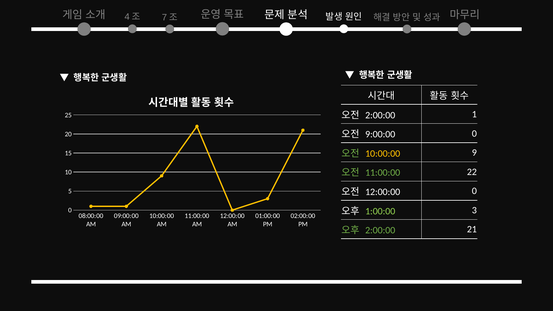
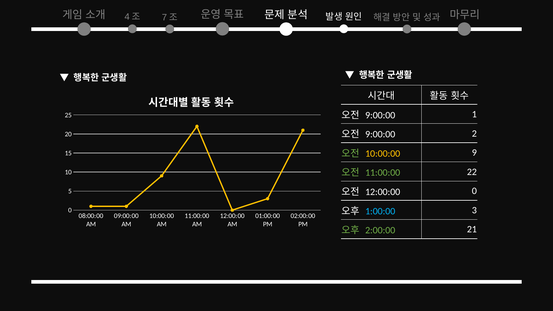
2:00:00: 2:00:00 -> 9:00:00 (380, 115)
9:00:00 0: 0 -> 2 (474, 133)
1:00:00 colour: light green -> light blue (380, 211)
